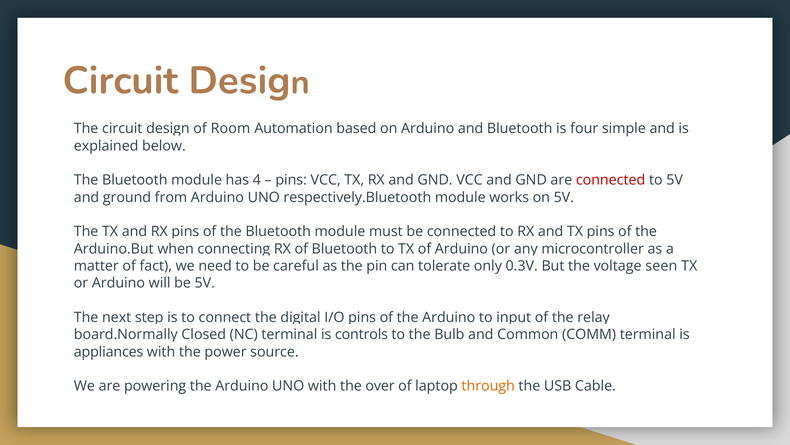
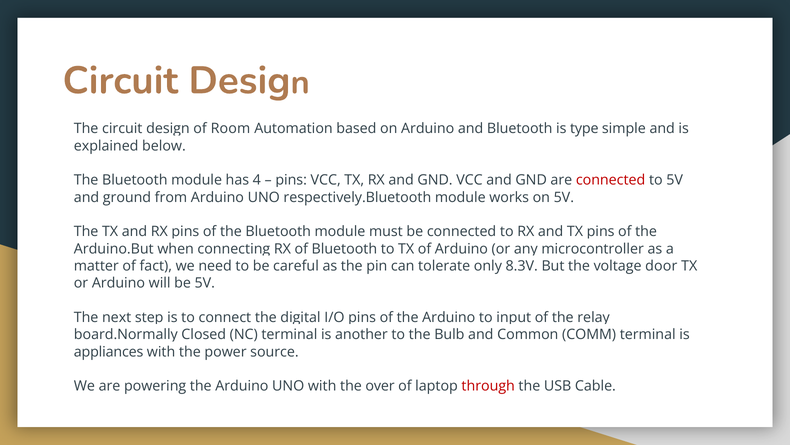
four: four -> type (584, 129)
0.3V: 0.3V -> 8.3V (522, 266)
seen: seen -> door (661, 266)
controls: controls -> another (361, 334)
through colour: orange -> red (488, 386)
